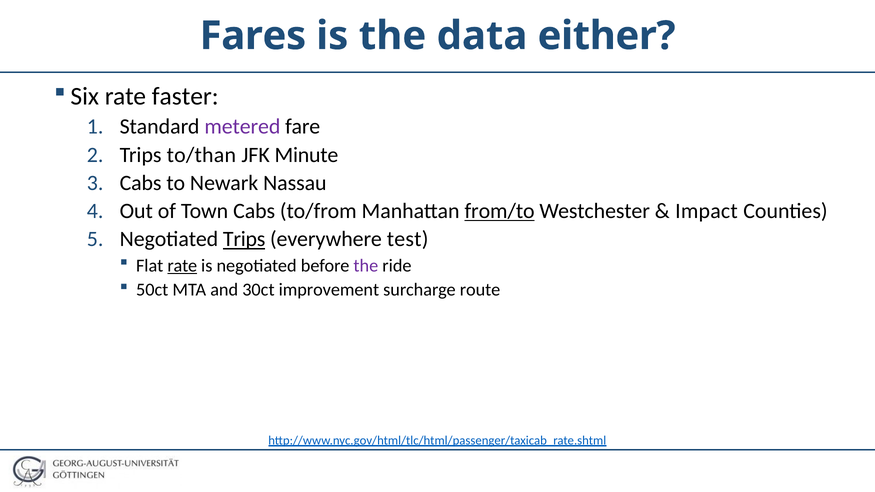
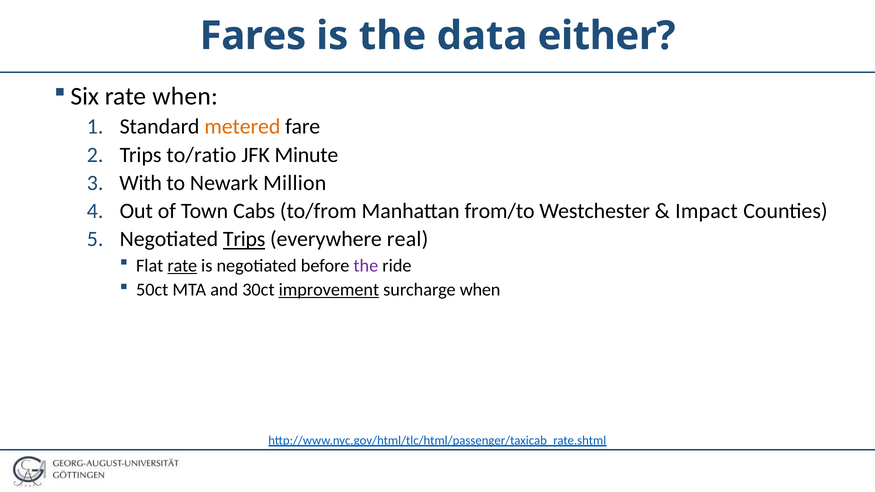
rate faster: faster -> when (185, 97)
metered colour: purple -> orange (242, 127)
to/than: to/than -> to/ratio (201, 155)
Cabs: Cabs -> With (141, 183)
Nassau: Nassau -> Million (295, 183)
from/to underline: present -> none (500, 211)
test: test -> real (408, 239)
improvement underline: none -> present (329, 290)
surcharge route: route -> when (480, 290)
